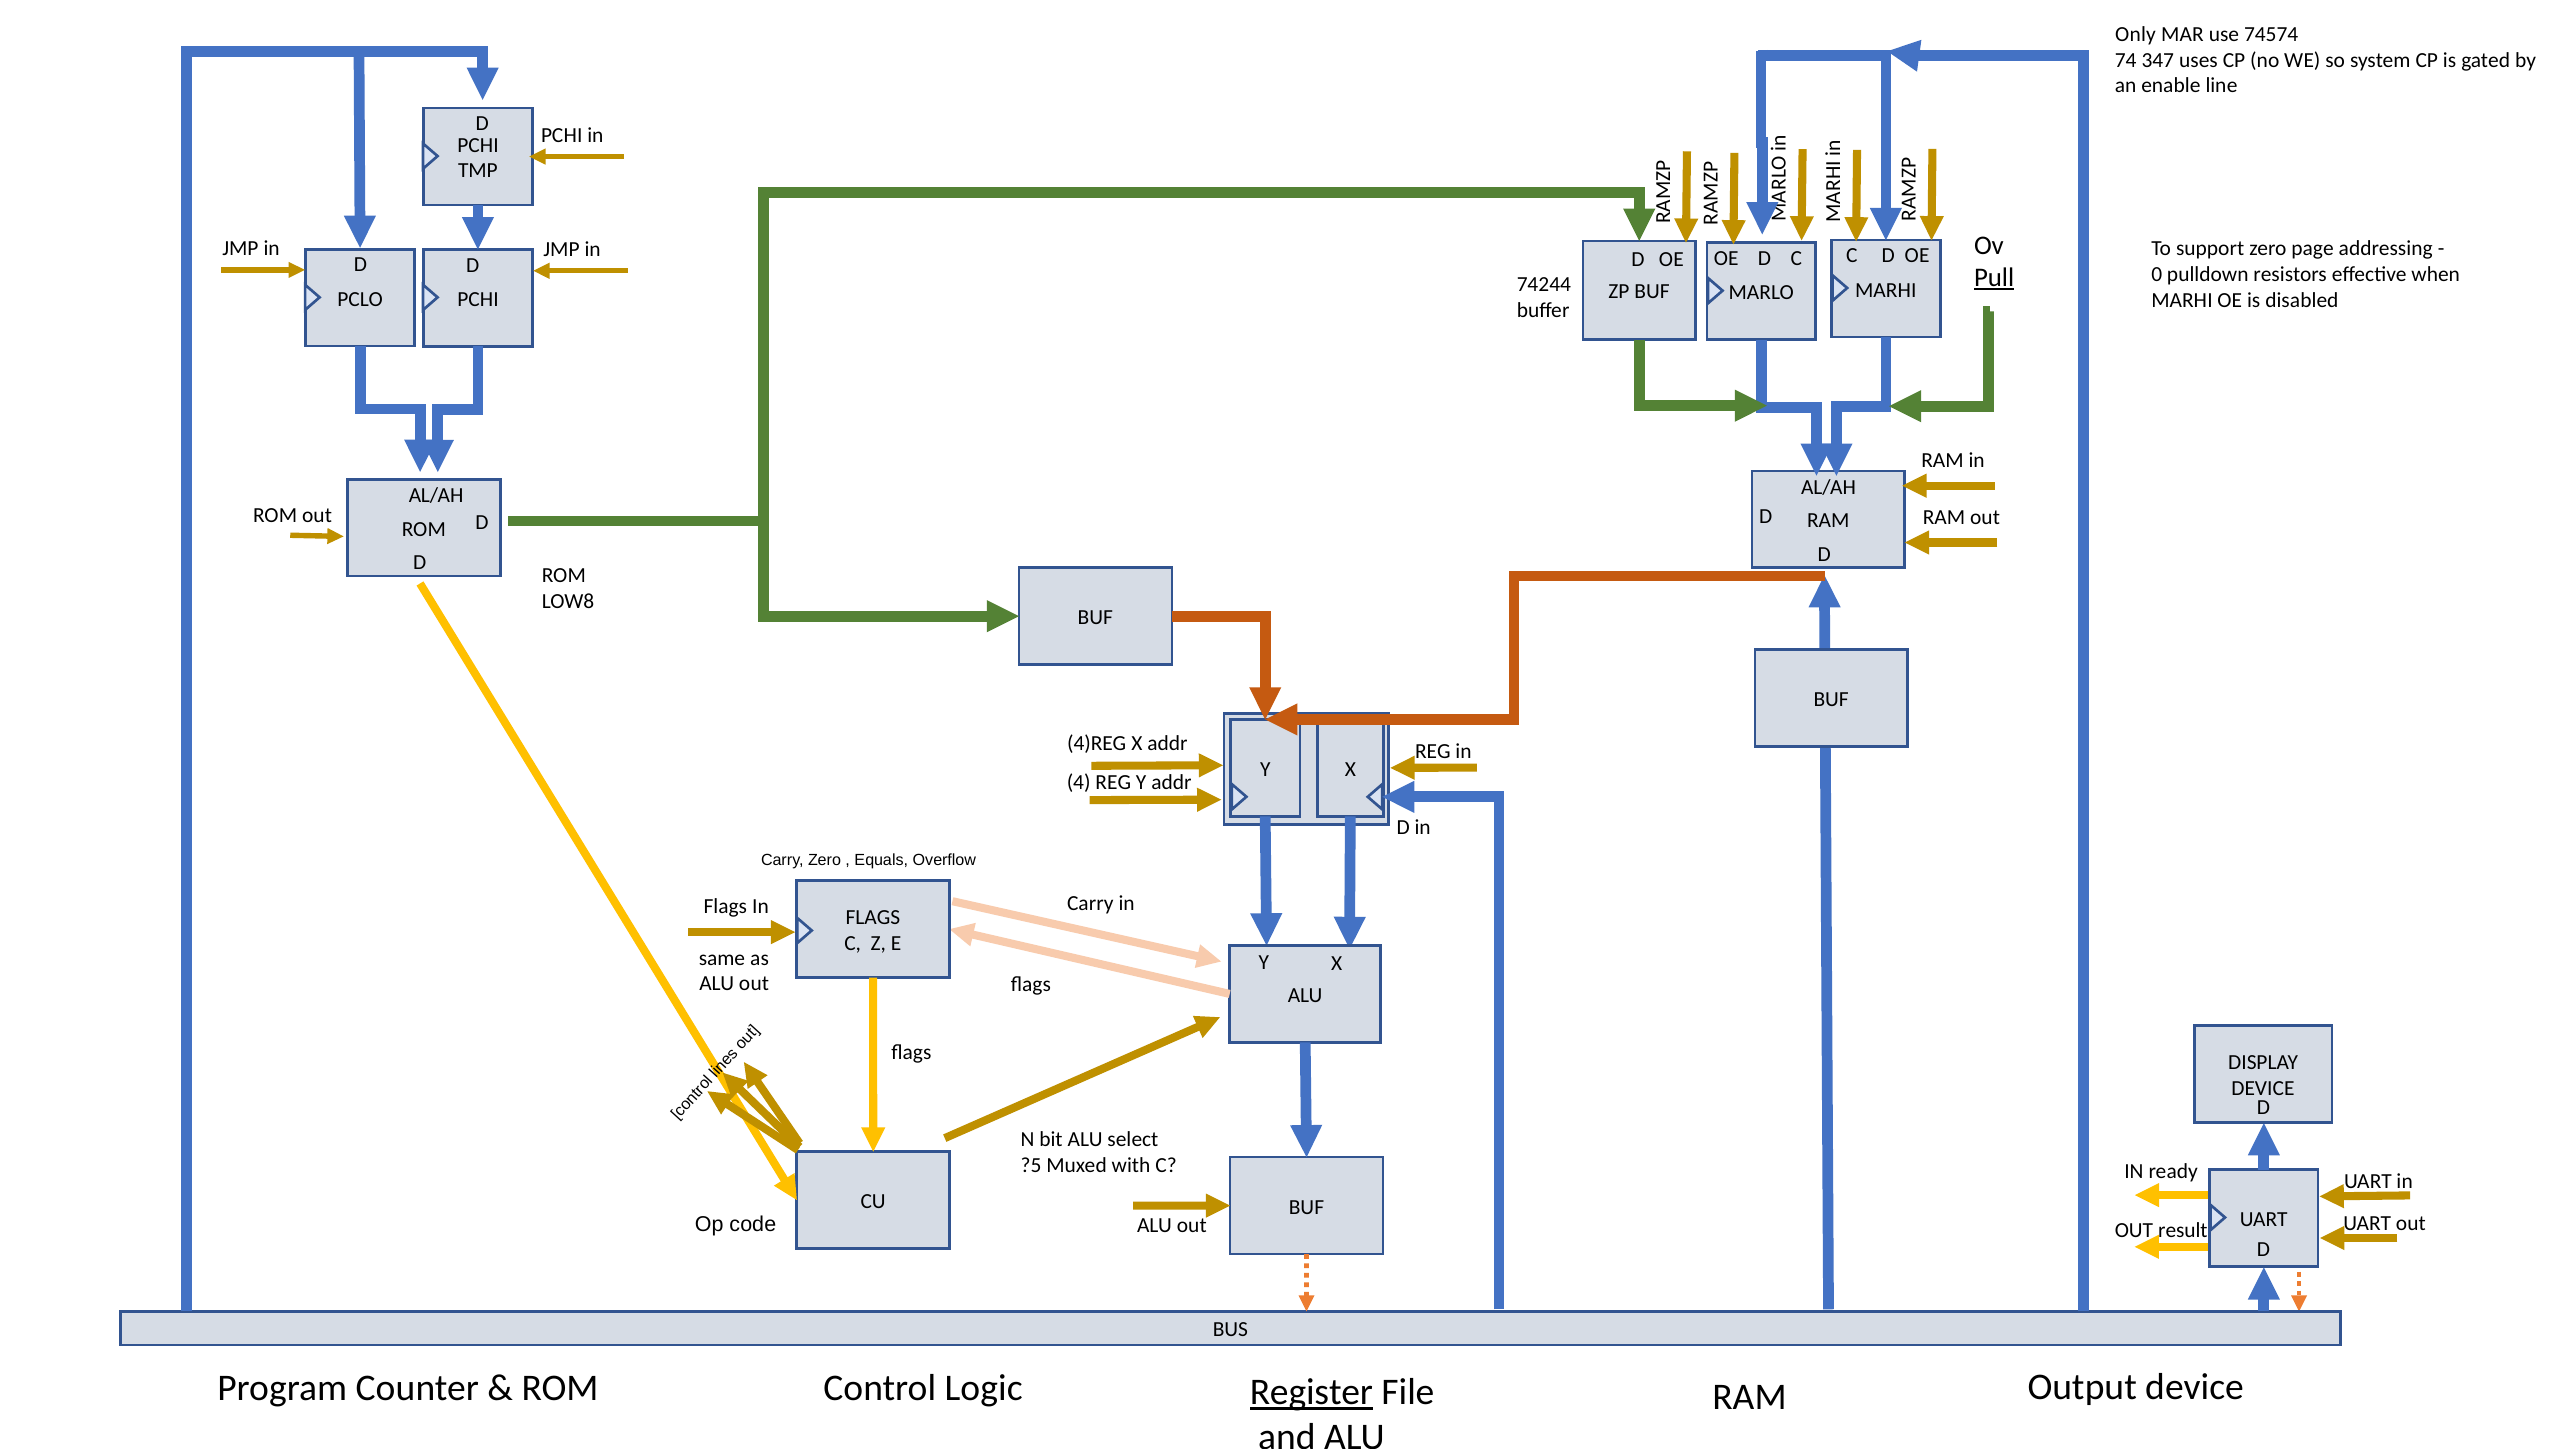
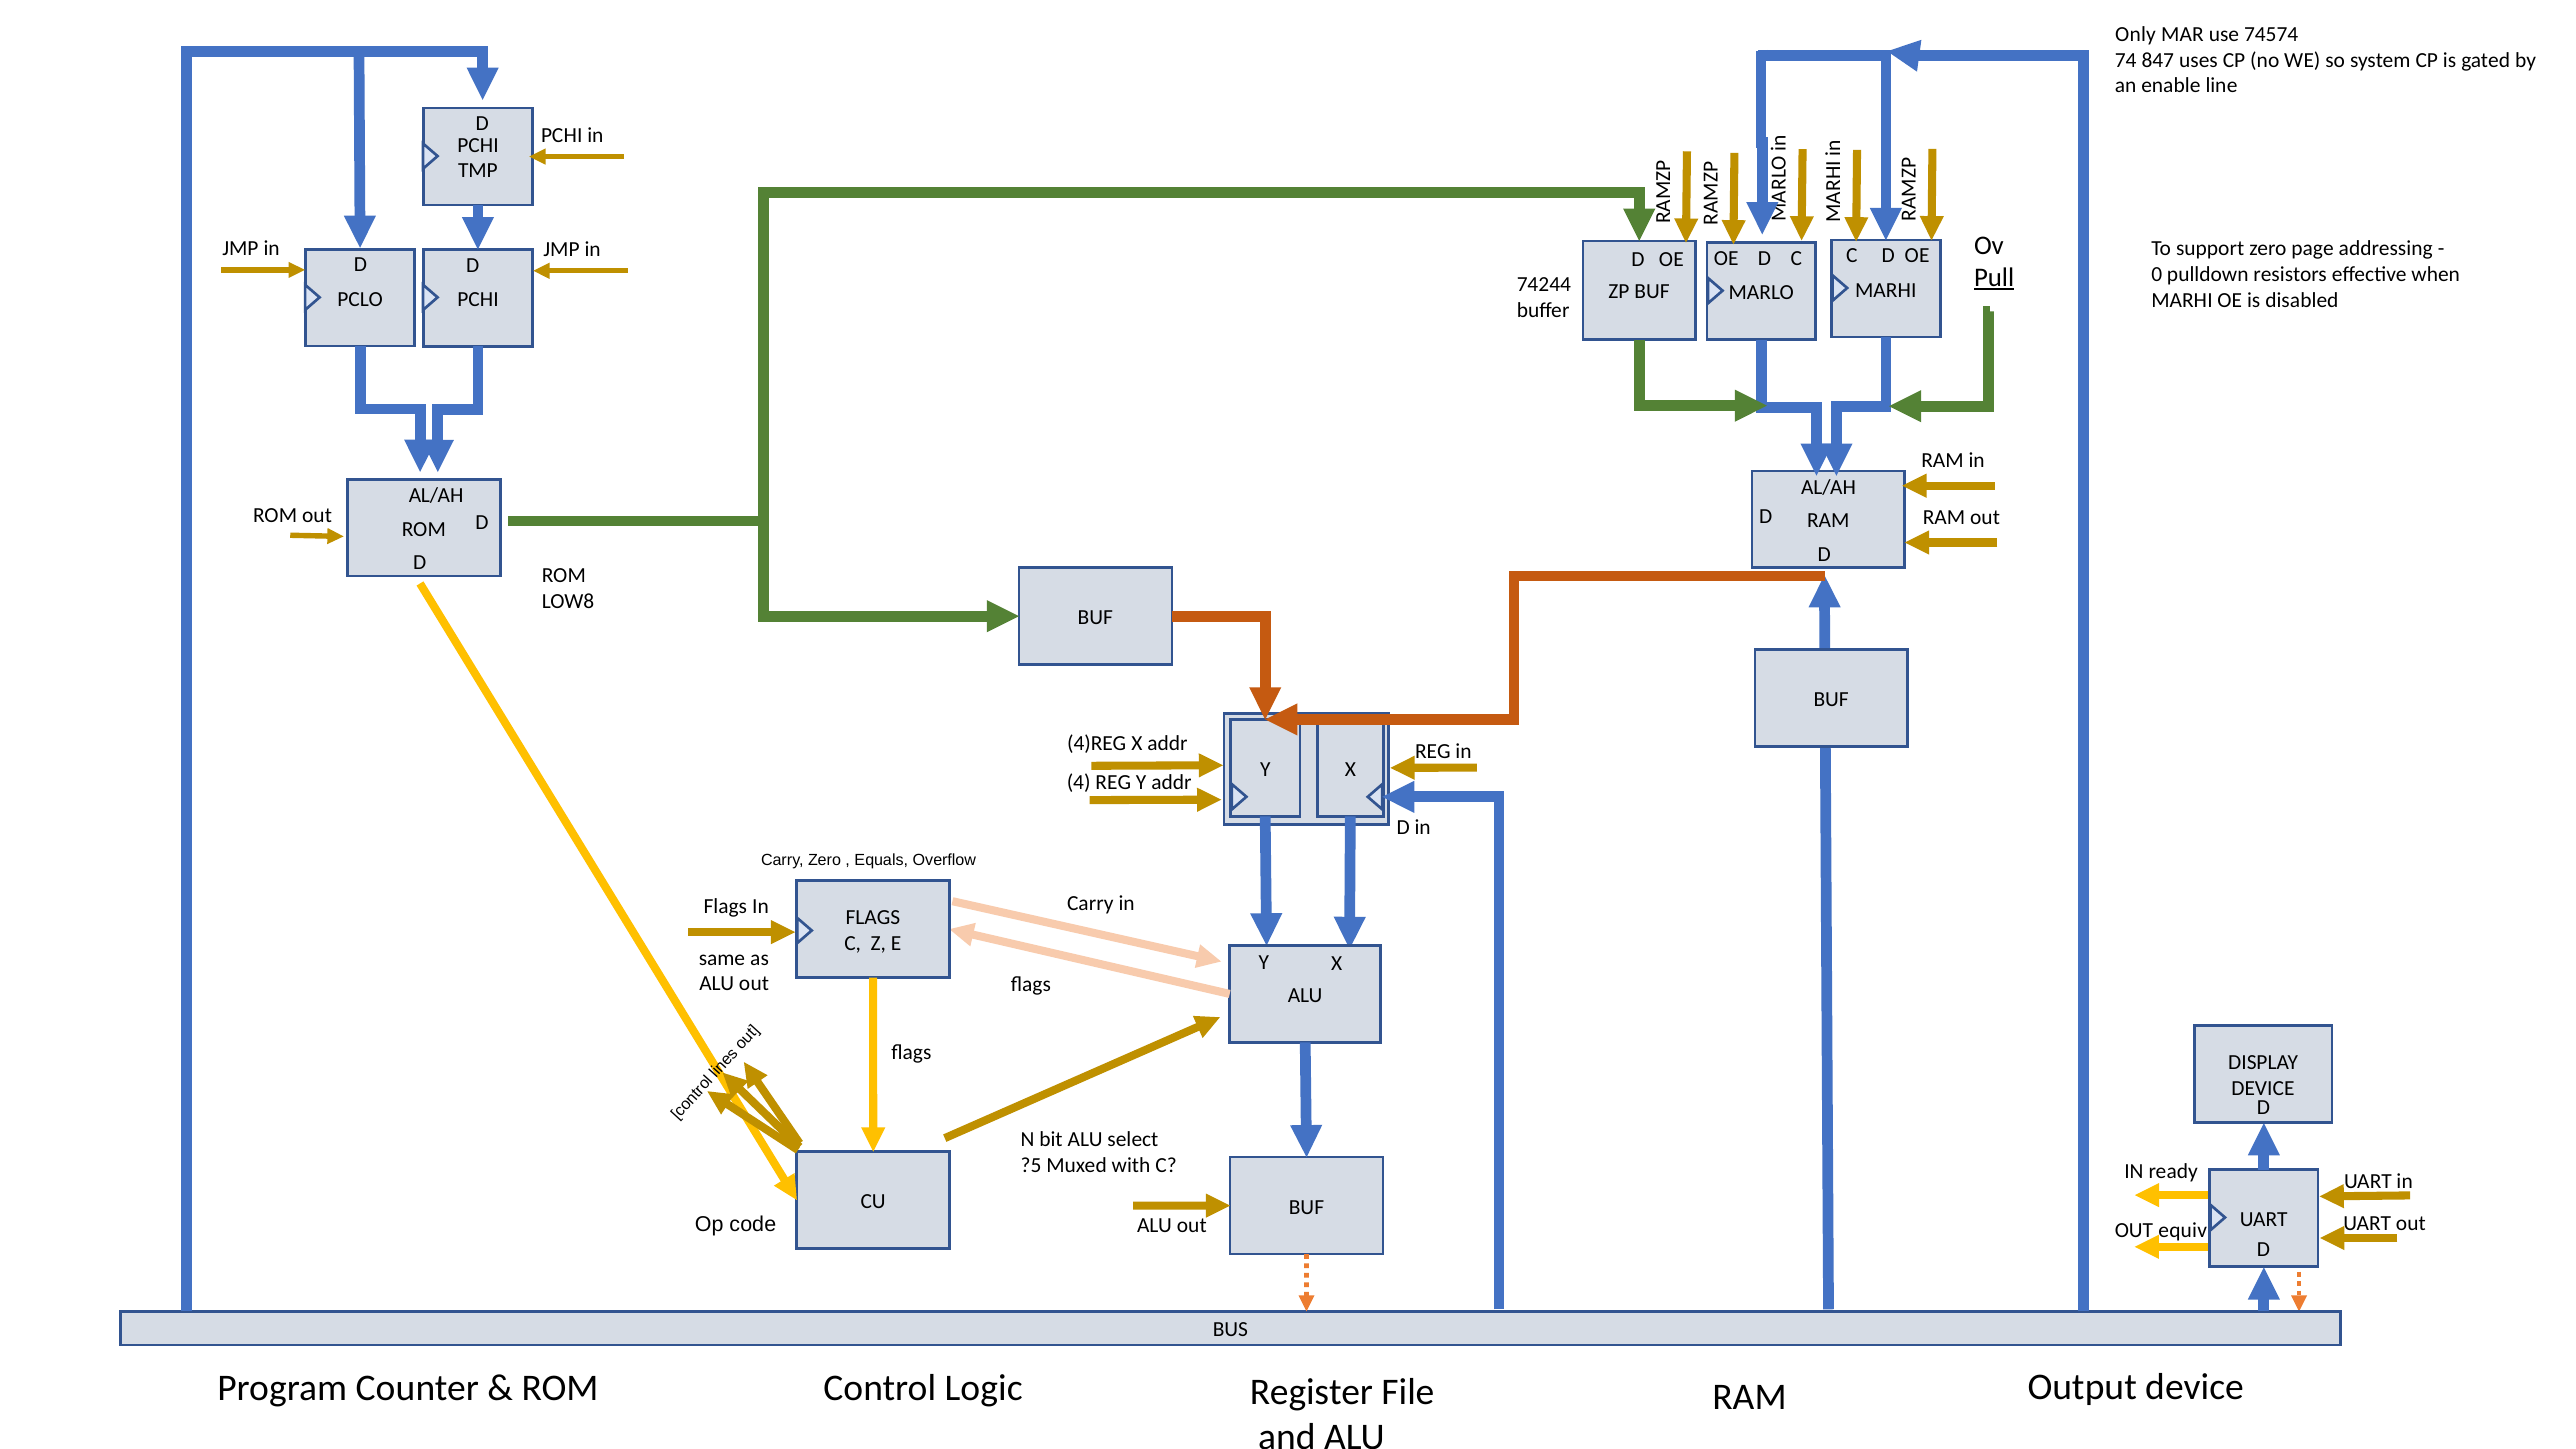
347: 347 -> 847 (2158, 60)
result: result -> equiv (2183, 1230)
Register underline: present -> none (1311, 1392)
